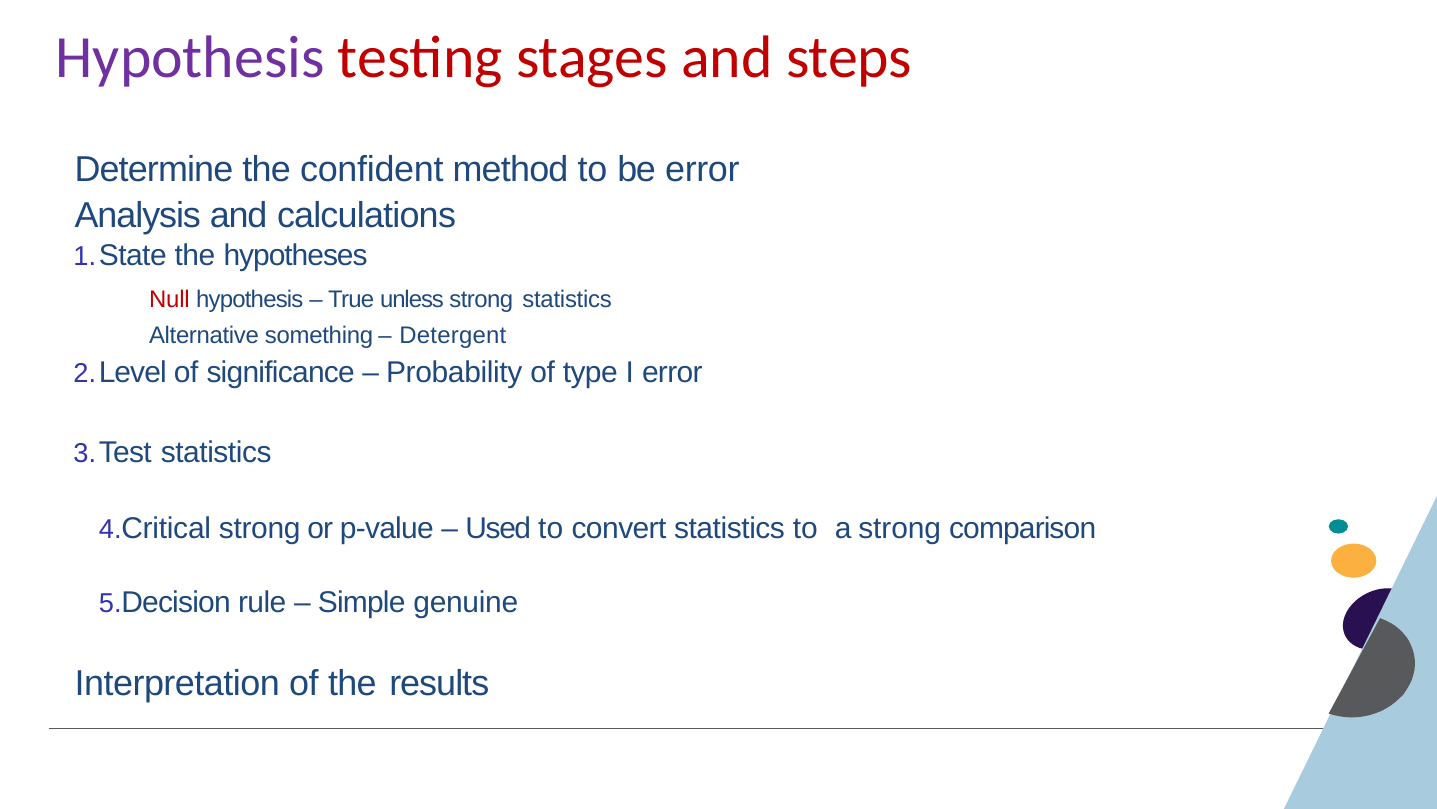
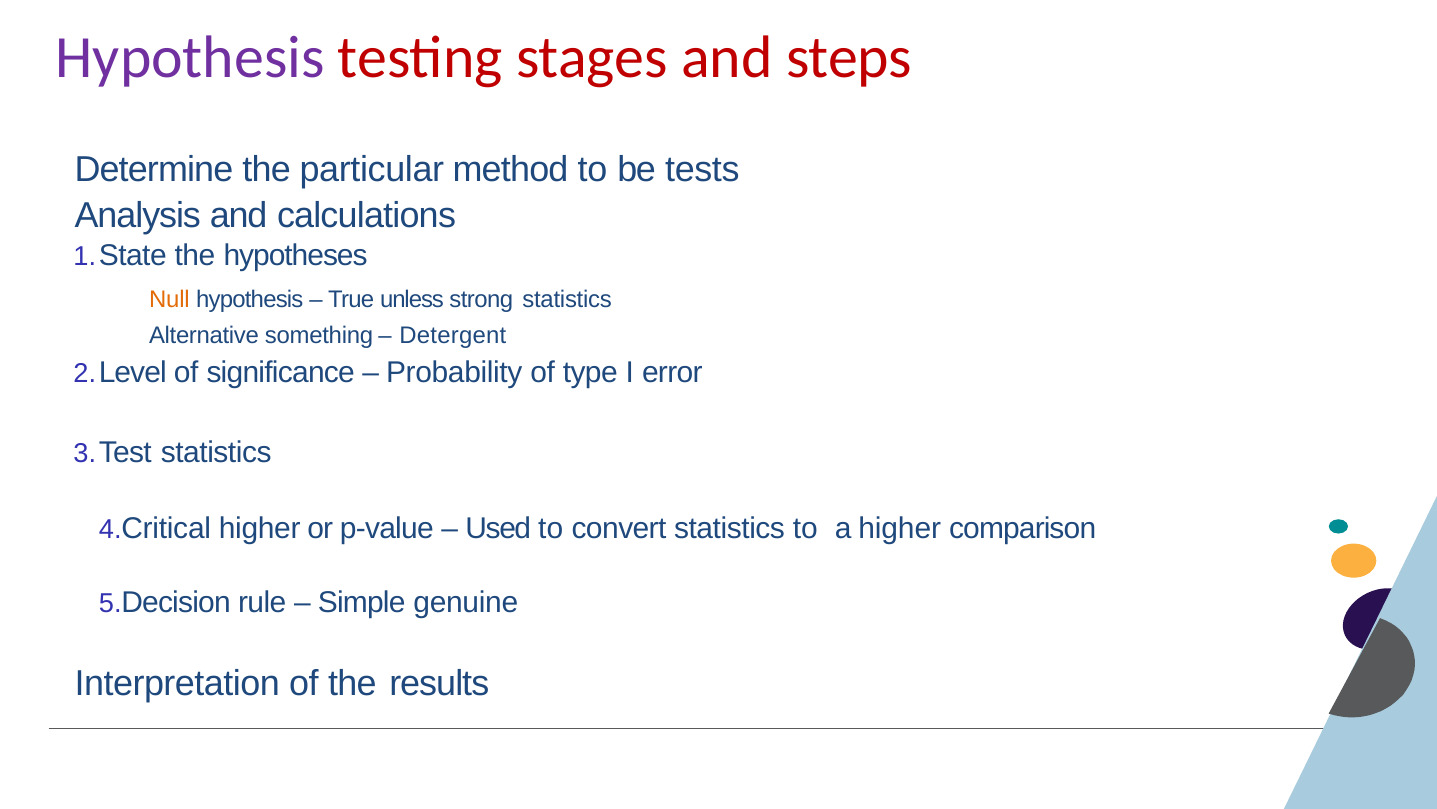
confident: confident -> particular (372, 169)
be error: error -> tests (702, 169)
Null colour: red -> orange (169, 300)
strong: strong -> higher (260, 529)
a strong: strong -> higher (900, 529)
